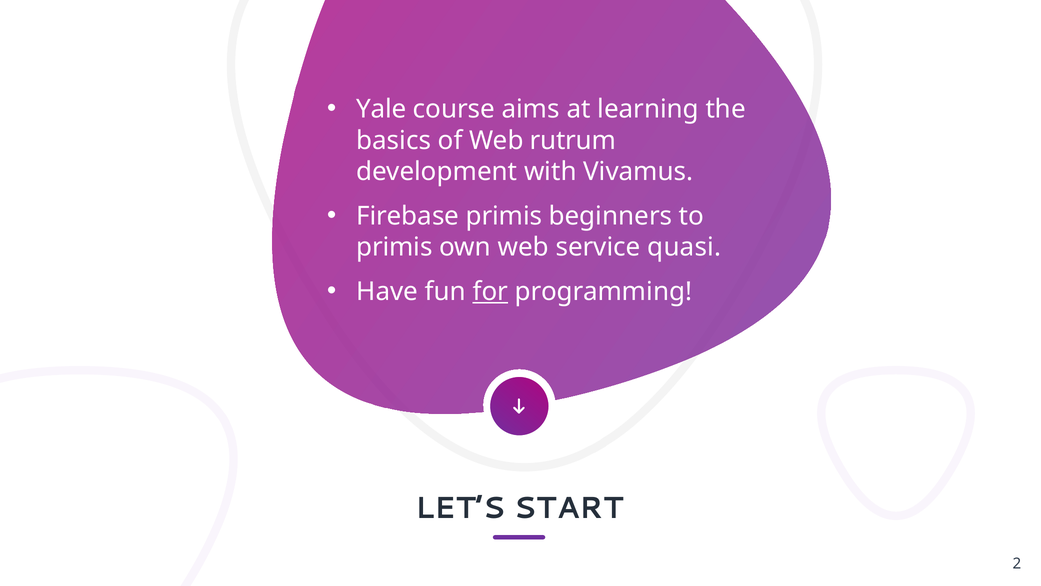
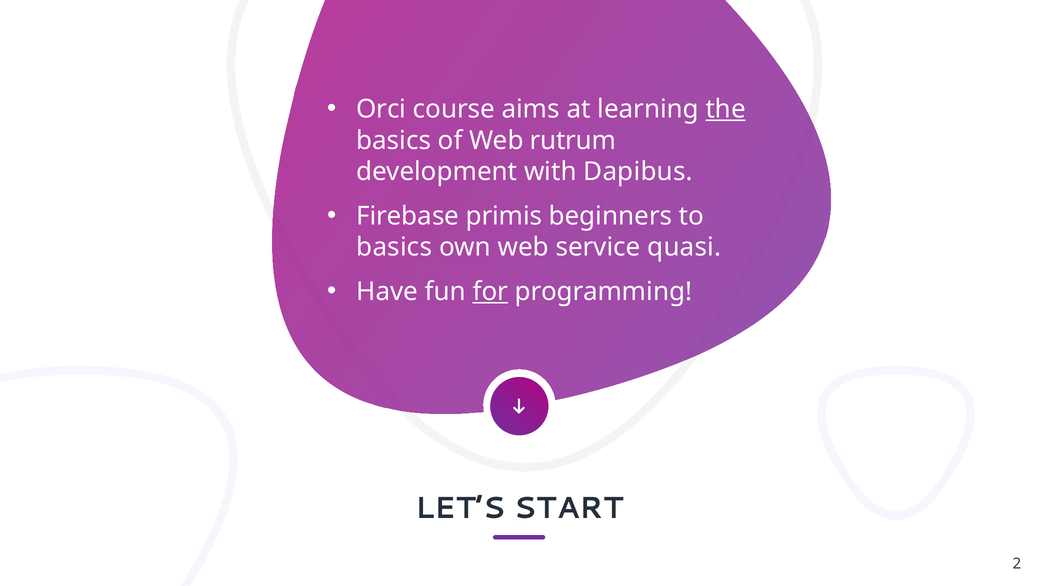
Yale: Yale -> Orci (381, 109)
the underline: none -> present (726, 109)
Vivamus: Vivamus -> Dapibus (638, 172)
primis: primis -> basics (394, 247)
